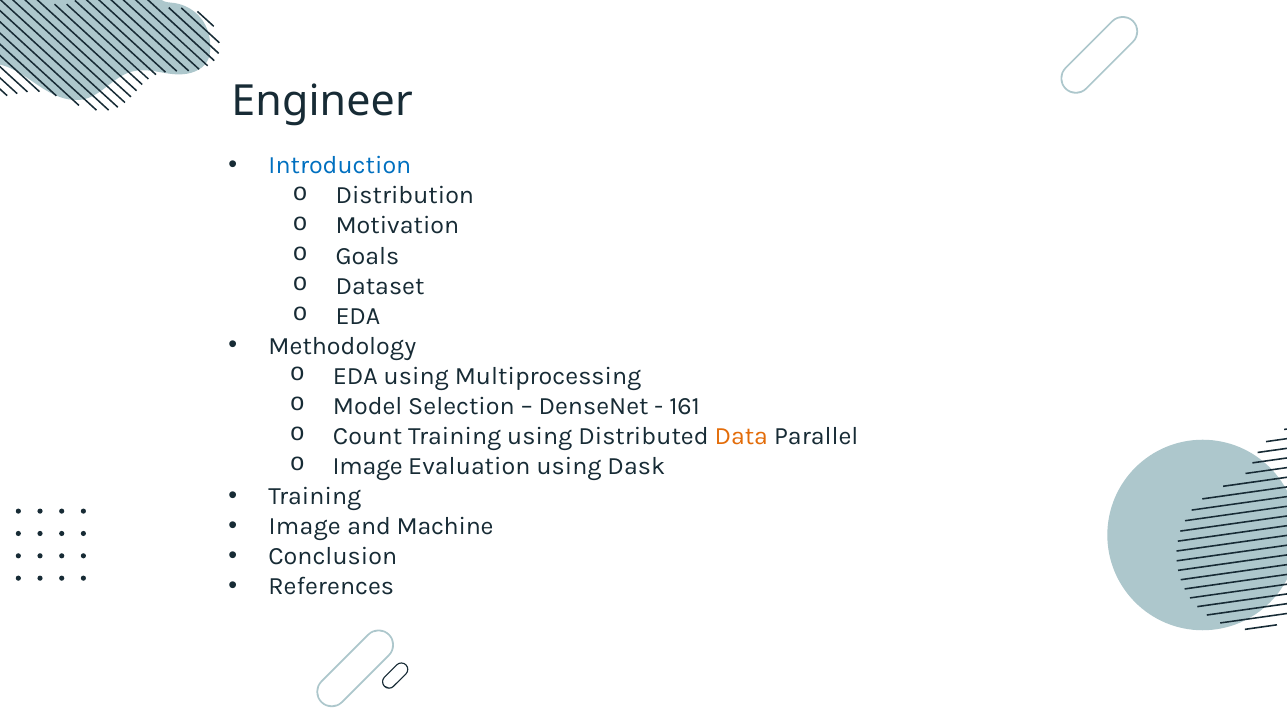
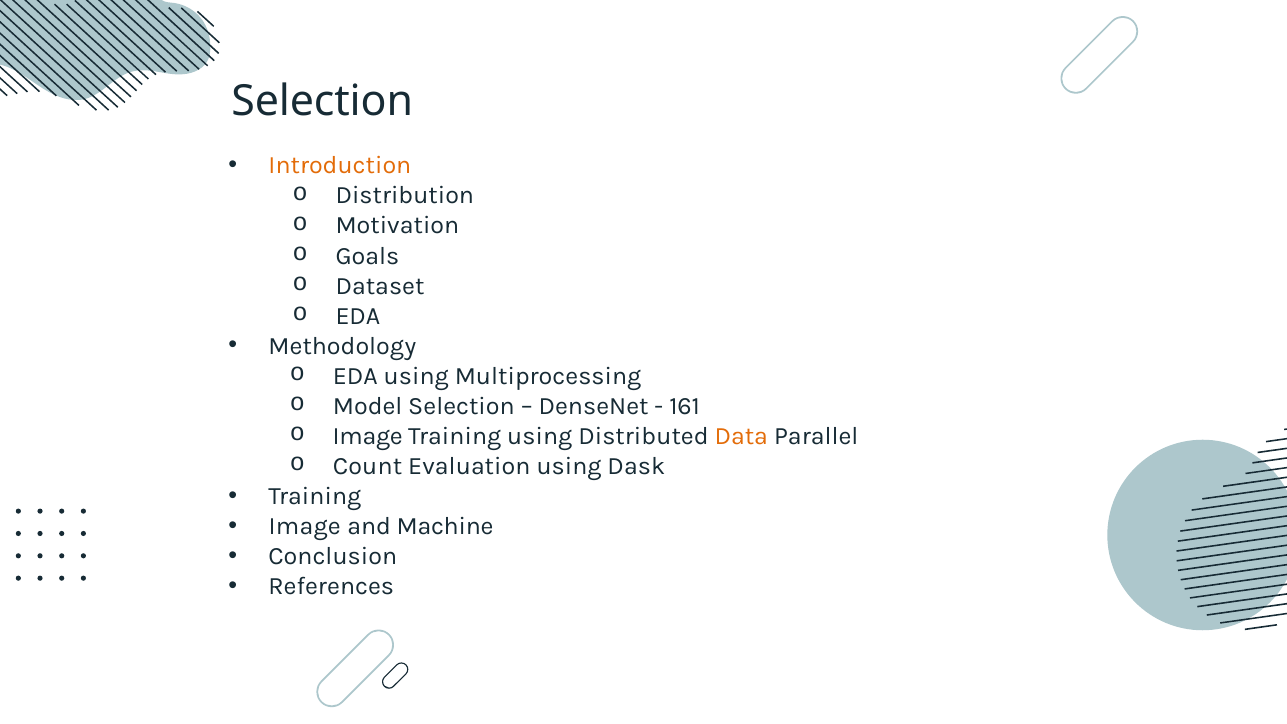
Engineer: Engineer -> Selection (322, 101)
Introduction colour: blue -> orange (340, 166)
Count: Count -> Image (368, 436)
Image: Image -> Count (368, 466)
